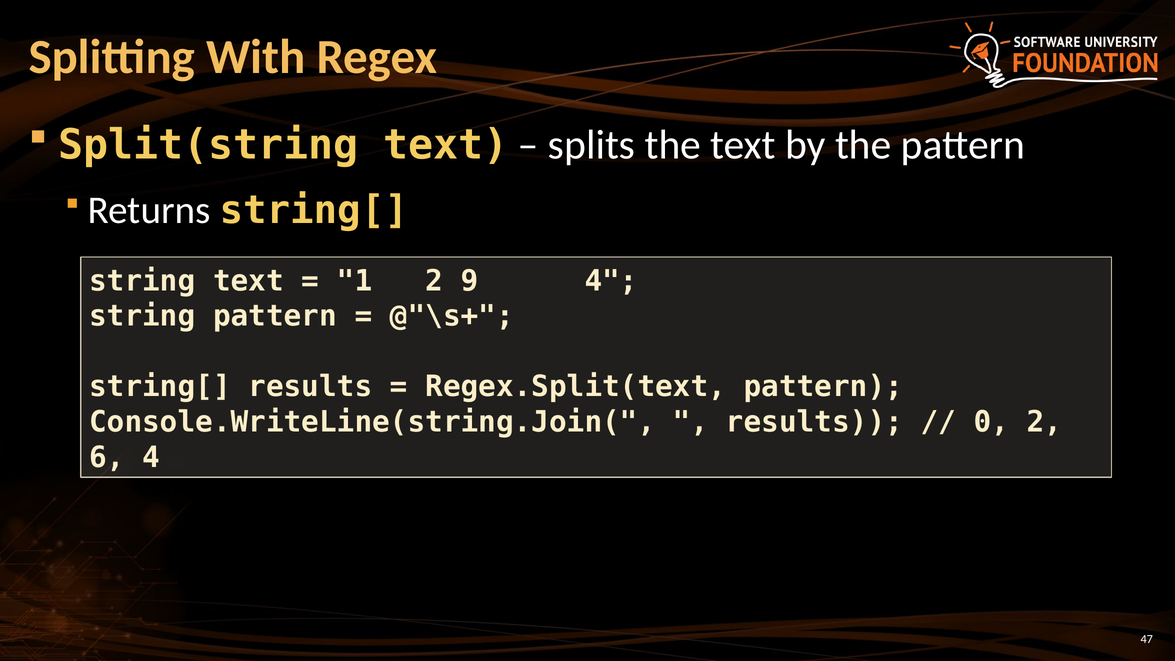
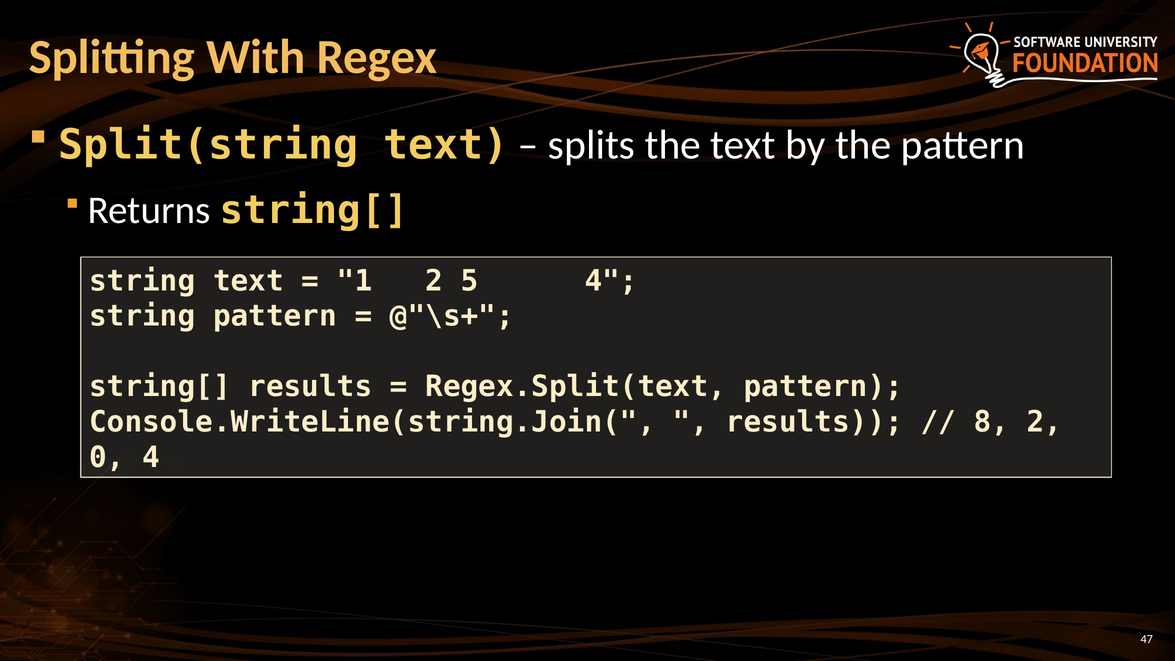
9: 9 -> 5 (470, 281)
0: 0 -> 8 (991, 422)
6: 6 -> 0 (107, 457)
